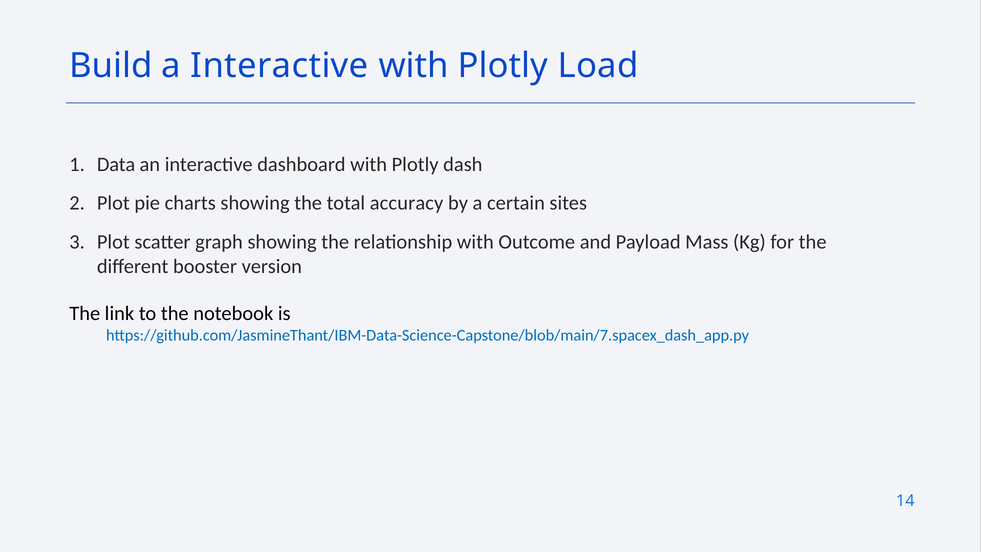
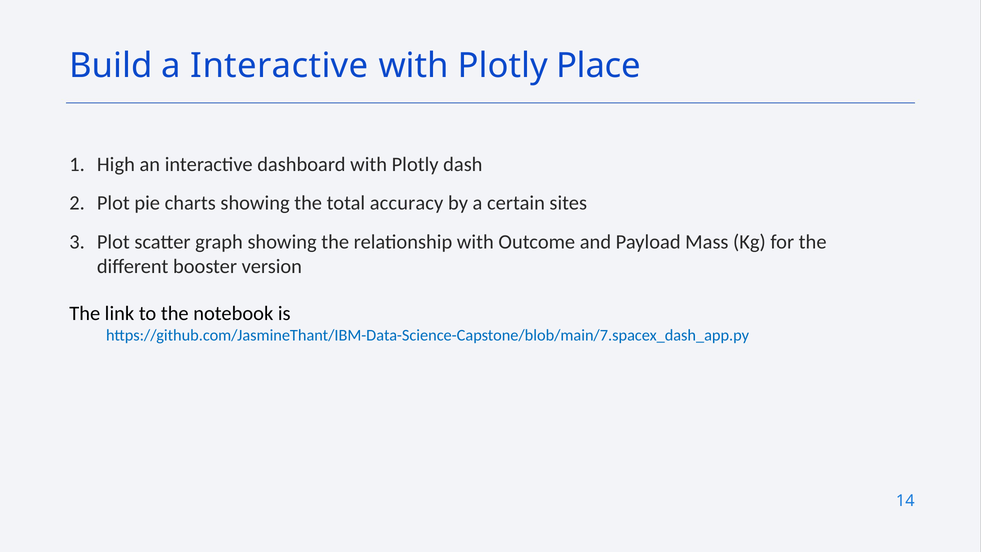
Load: Load -> Place (598, 66)
Data: Data -> High (116, 164)
